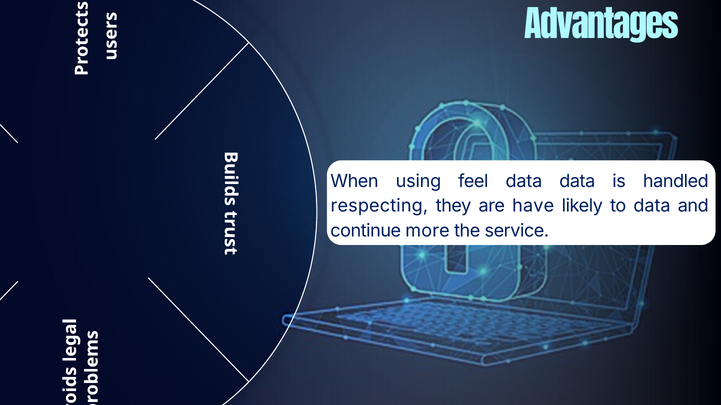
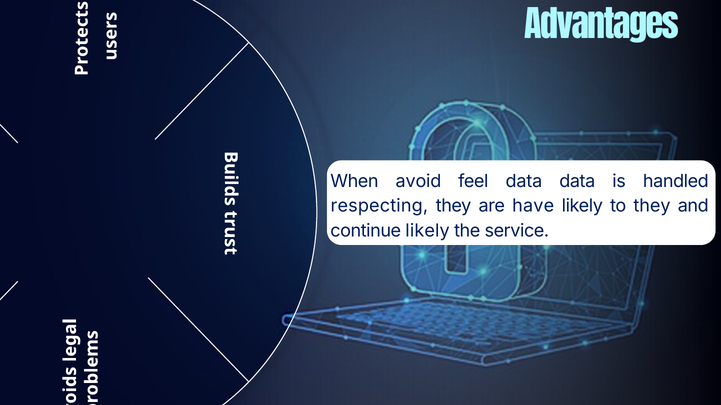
using: using -> avoid (418, 181)
to data: data -> they (652, 206)
continue more: more -> likely (428, 231)
